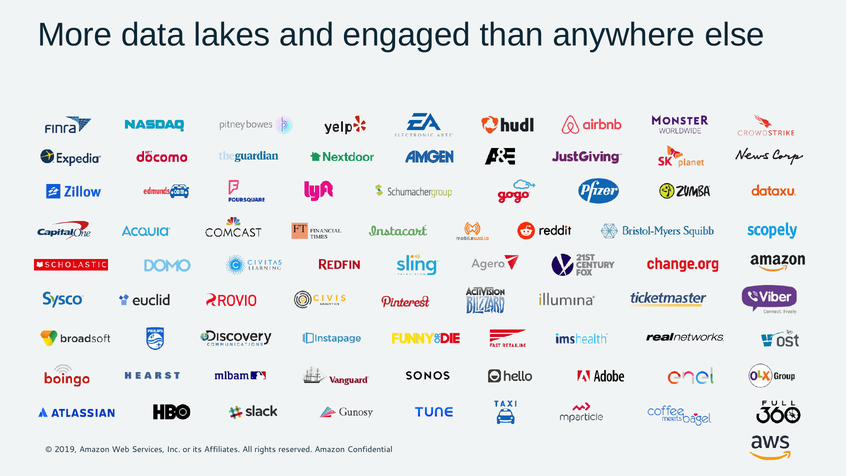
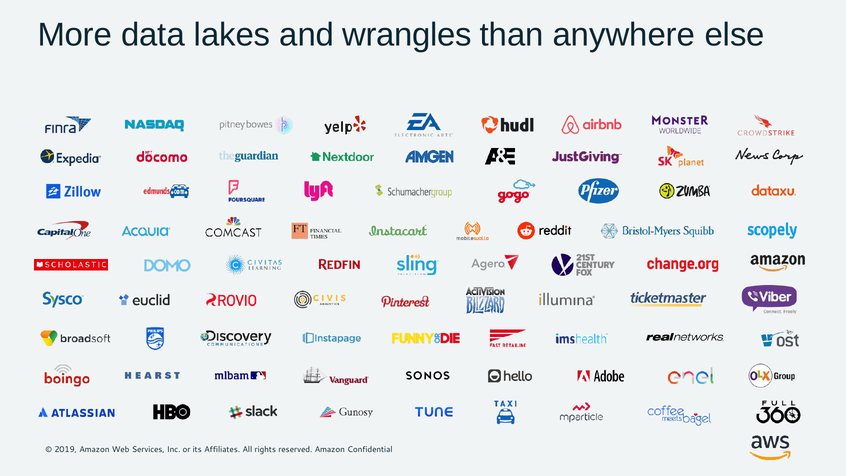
engaged: engaged -> wrangles (407, 35)
